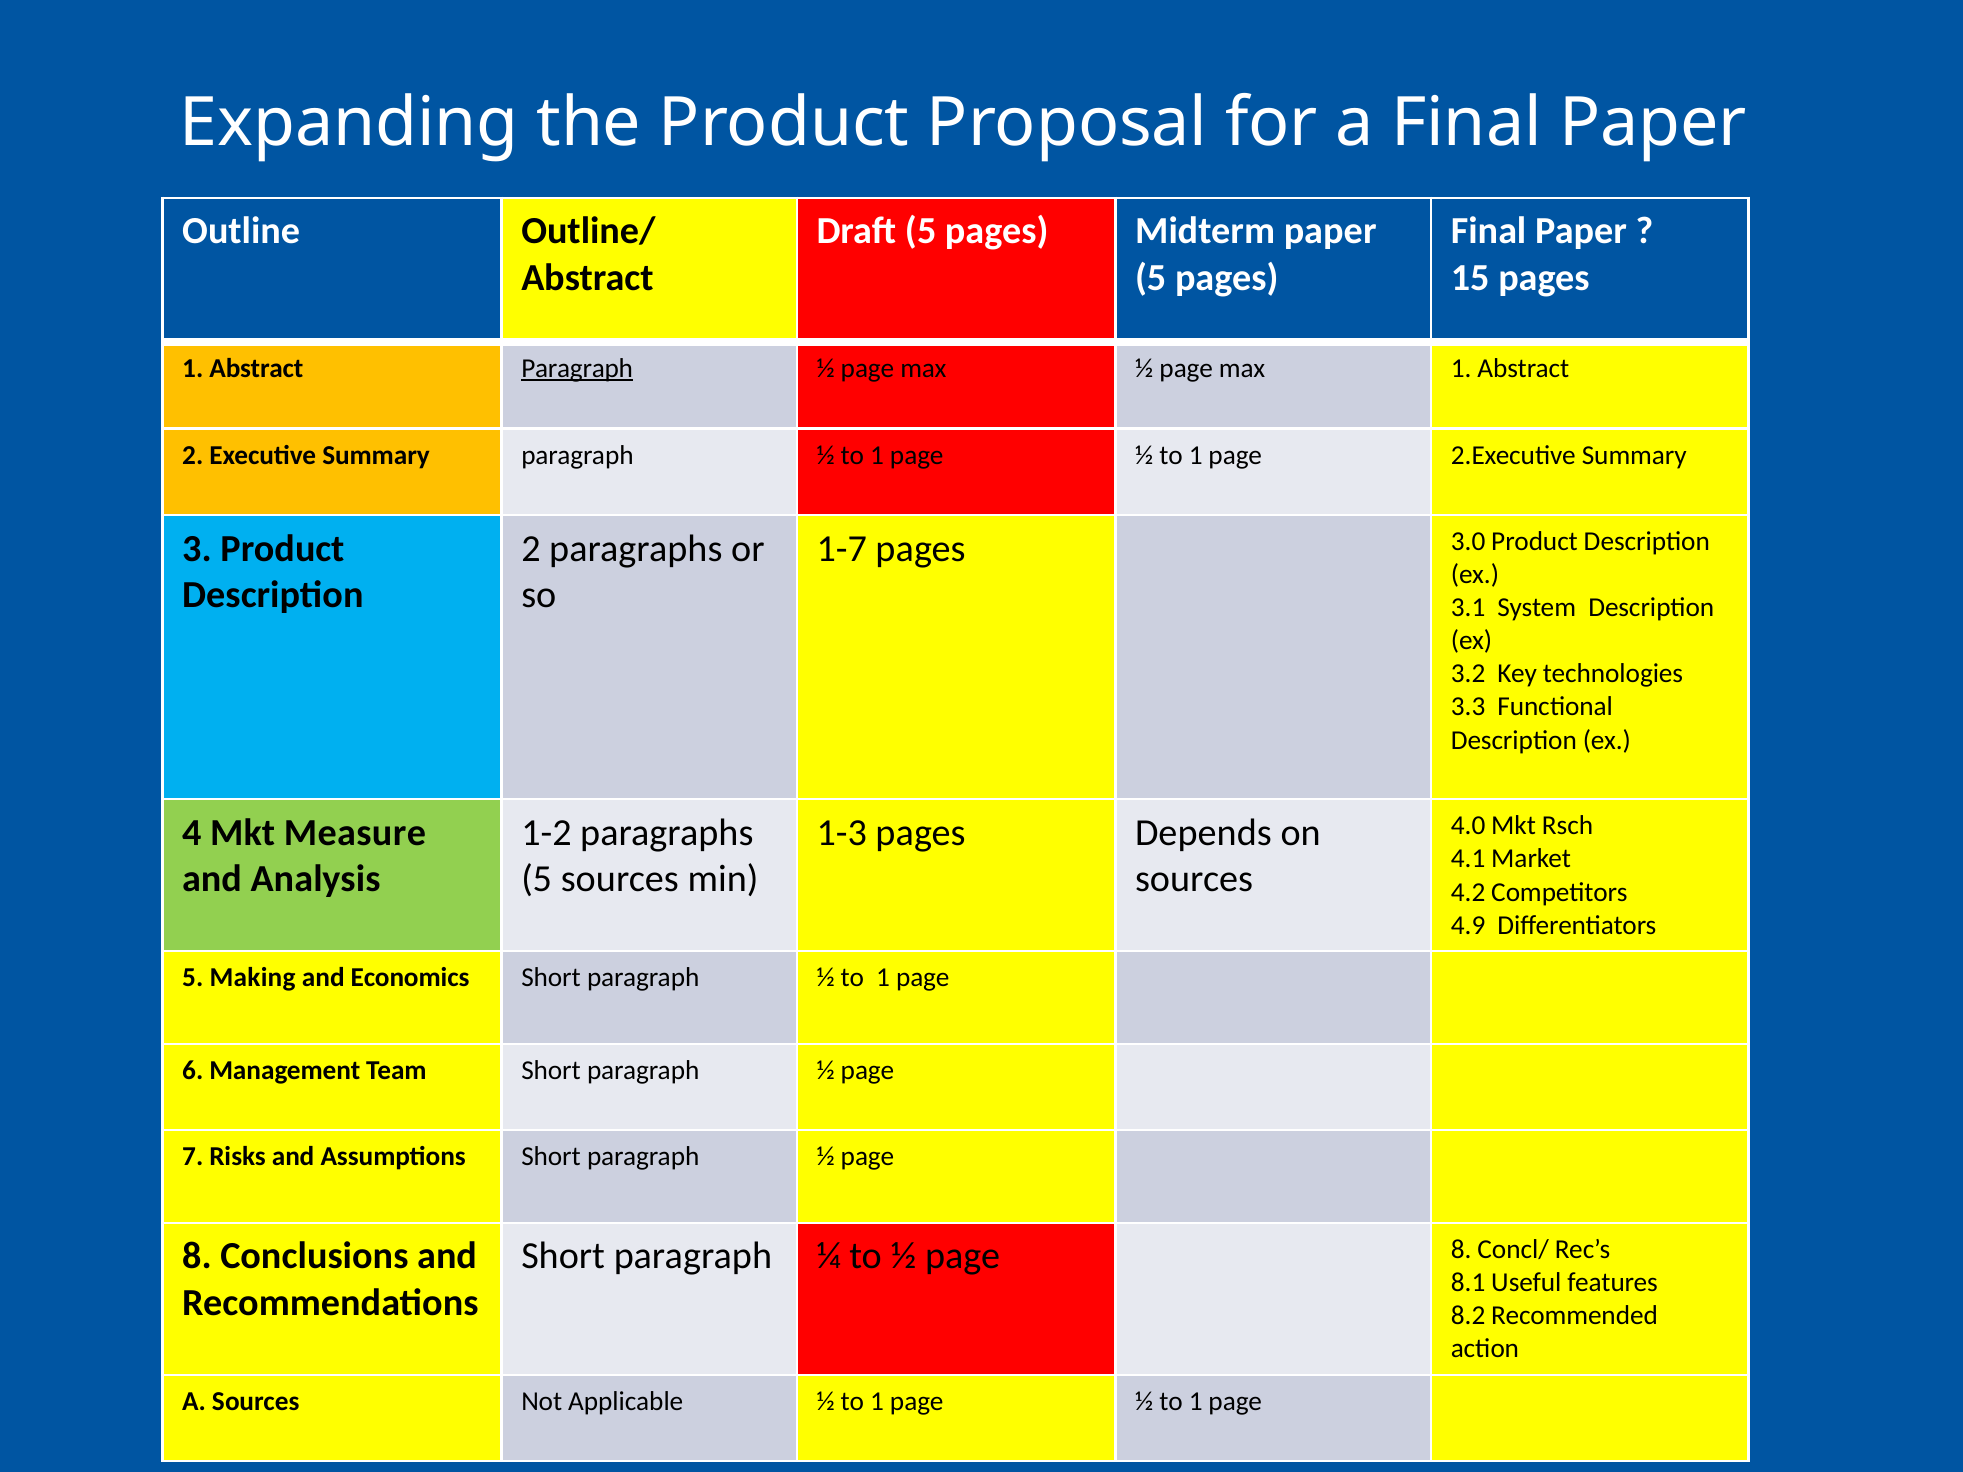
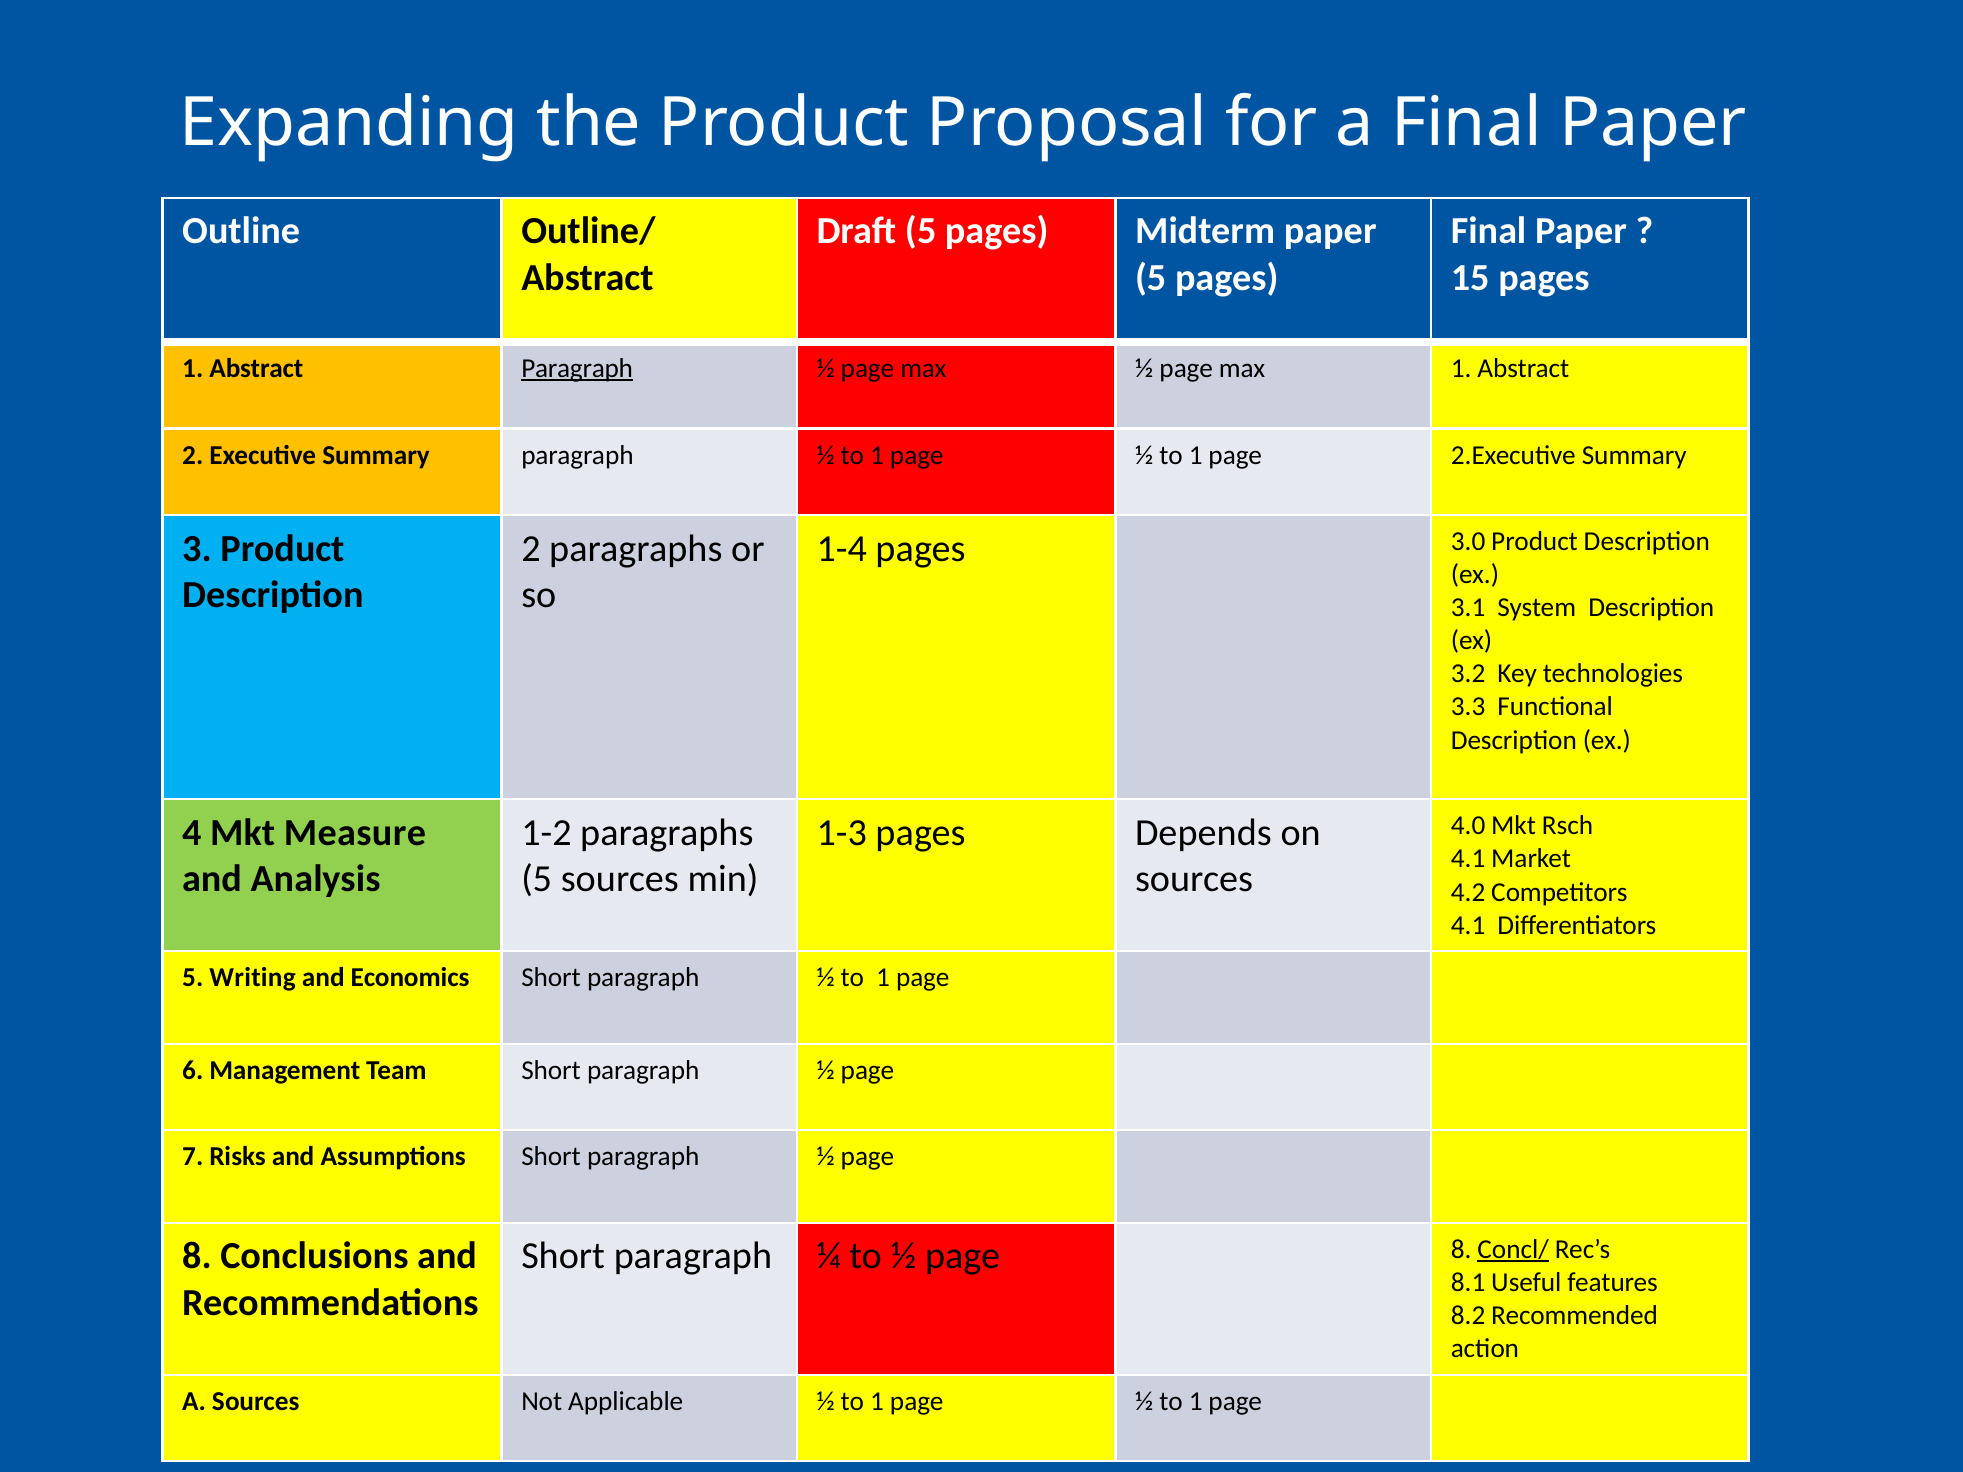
1-7: 1-7 -> 1-4 (842, 549)
4.9: 4.9 -> 4.1 (1468, 925)
Making: Making -> Writing (253, 978)
Concl/ underline: none -> present (1513, 1250)
